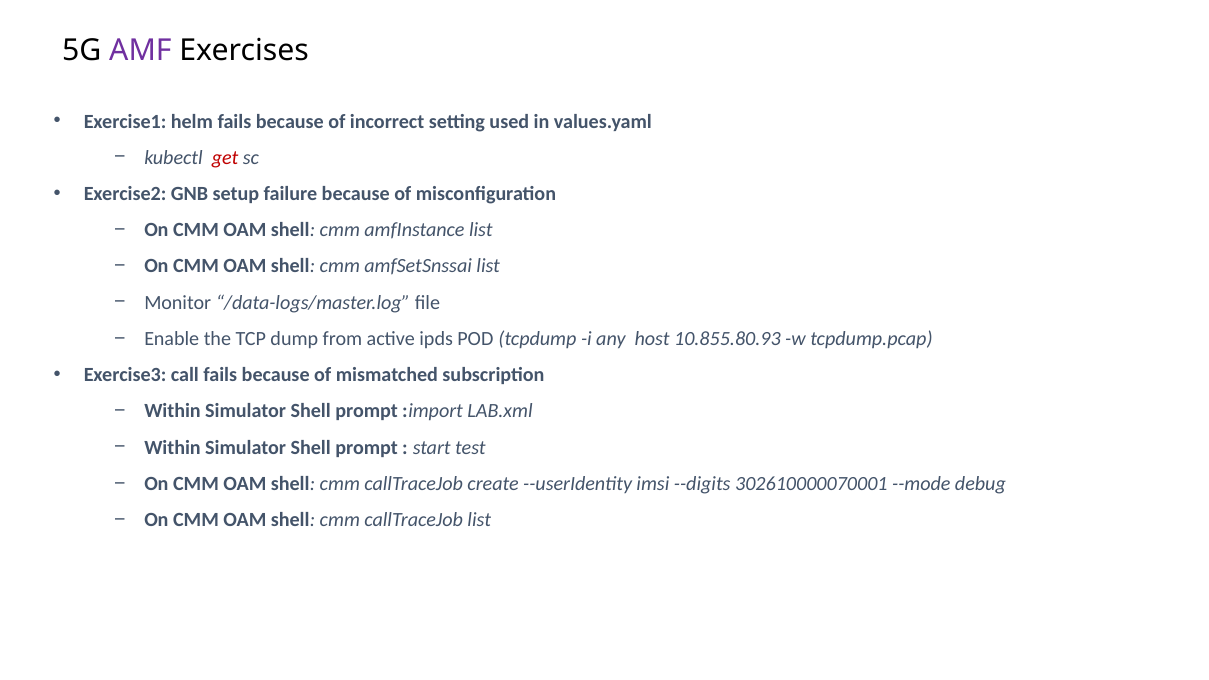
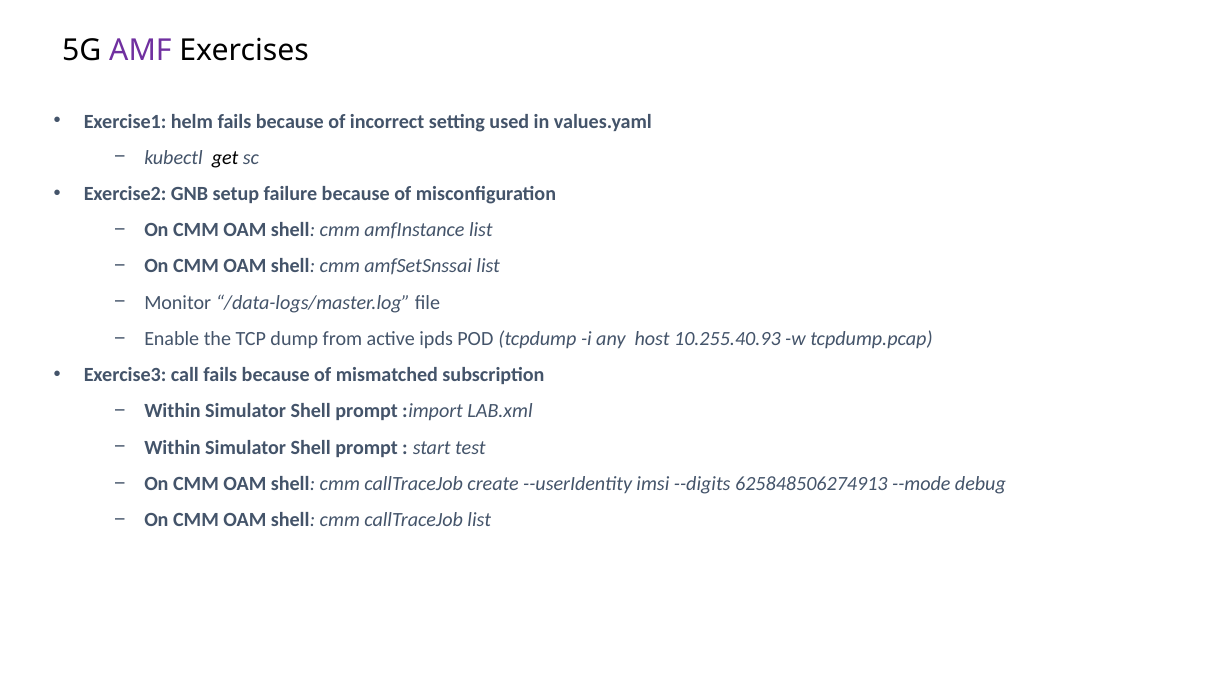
get colour: red -> black (225, 158)
10.855.80.93: 10.855.80.93 -> 10.255.40.93 (727, 339)
302610000070001: 302610000070001 -> 625848506274913 (811, 484)
